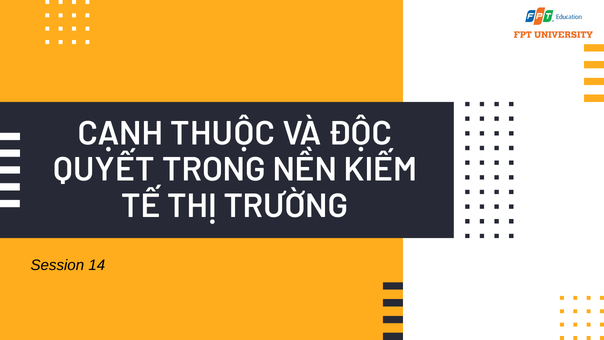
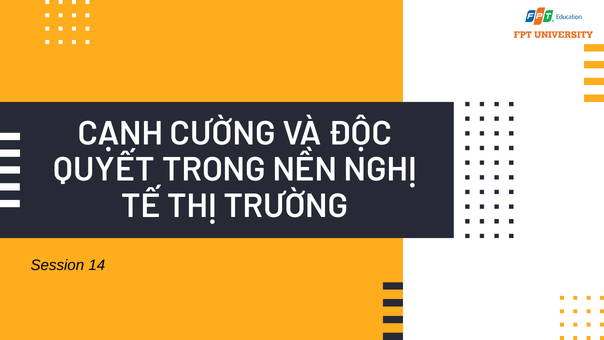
THUỘC: THUỘC -> CƯỜNG (223, 133)
KIẾM: KIẾM -> NGHỊ (380, 170)
